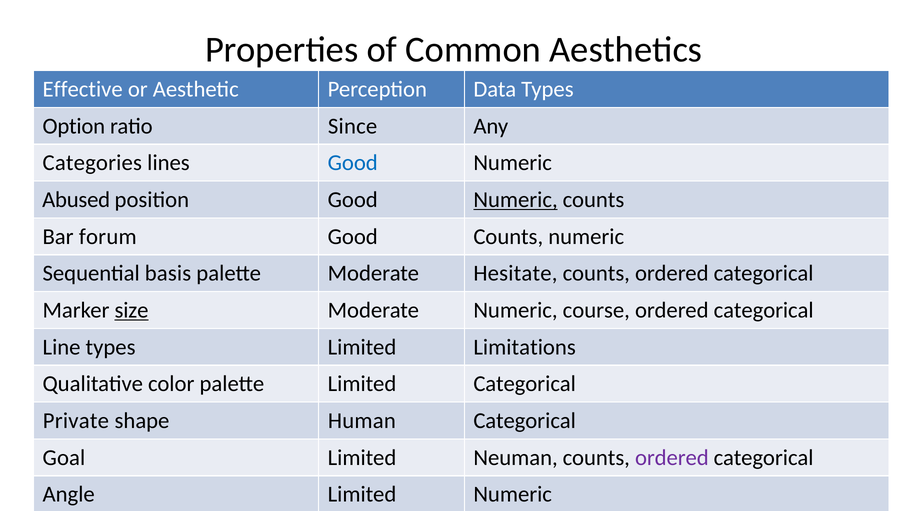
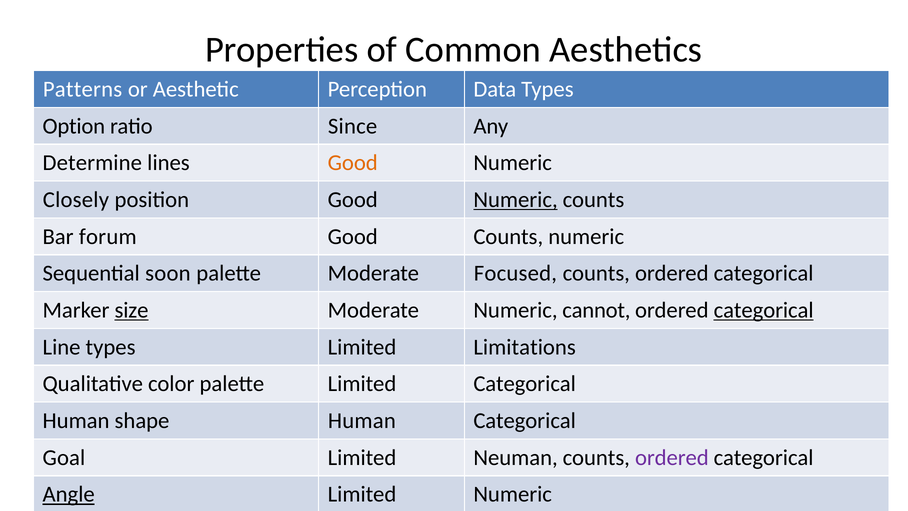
Effective: Effective -> Patterns (83, 89)
Categories: Categories -> Determine (92, 163)
Good colour: blue -> orange (353, 163)
Abused: Abused -> Closely (76, 200)
basis: basis -> soon (168, 273)
Hesitate: Hesitate -> Focused (515, 273)
course: course -> cannot (596, 310)
categorical underline: none -> present (764, 310)
Private: Private -> Human (76, 421)
Angle underline: none -> present (69, 494)
